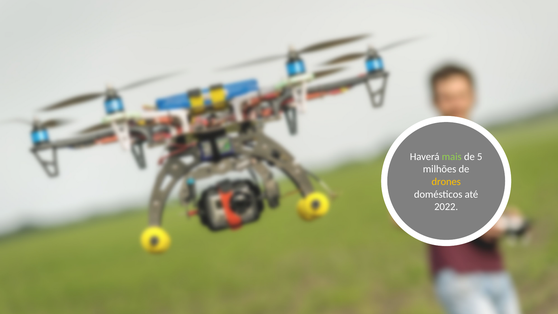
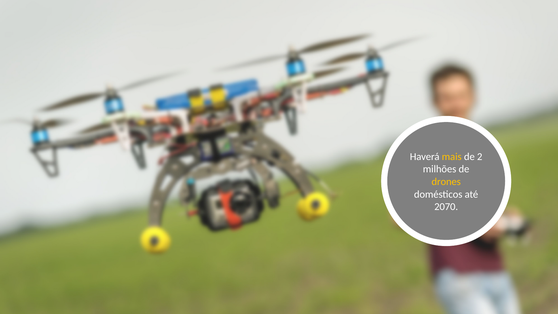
mais colour: light green -> yellow (452, 157)
5: 5 -> 2 (480, 157)
2022: 2022 -> 2070 (446, 207)
